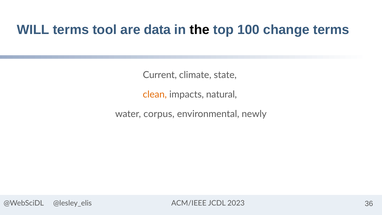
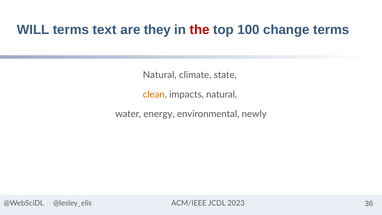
tool: tool -> text (105, 30)
data: data -> they (157, 30)
the colour: black -> red (200, 30)
Current: Current -> Natural (160, 75)
corpus: corpus -> energy (159, 114)
